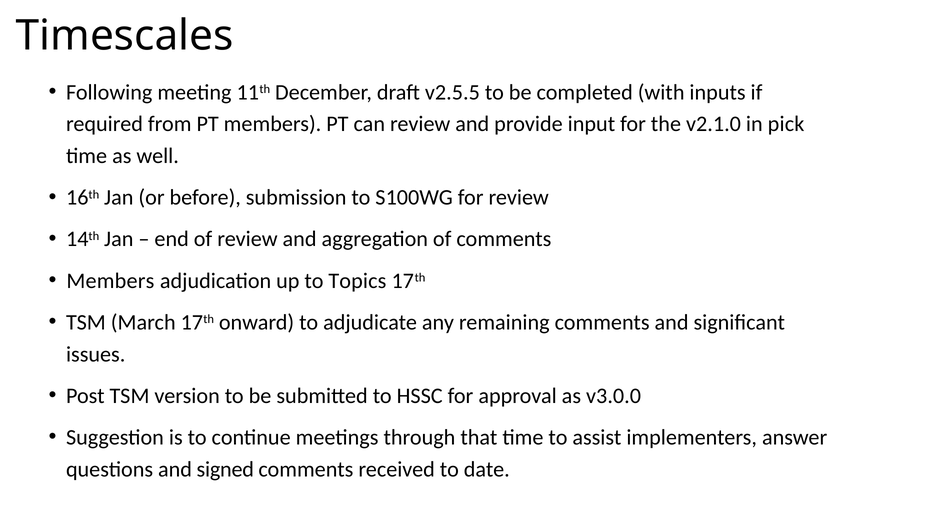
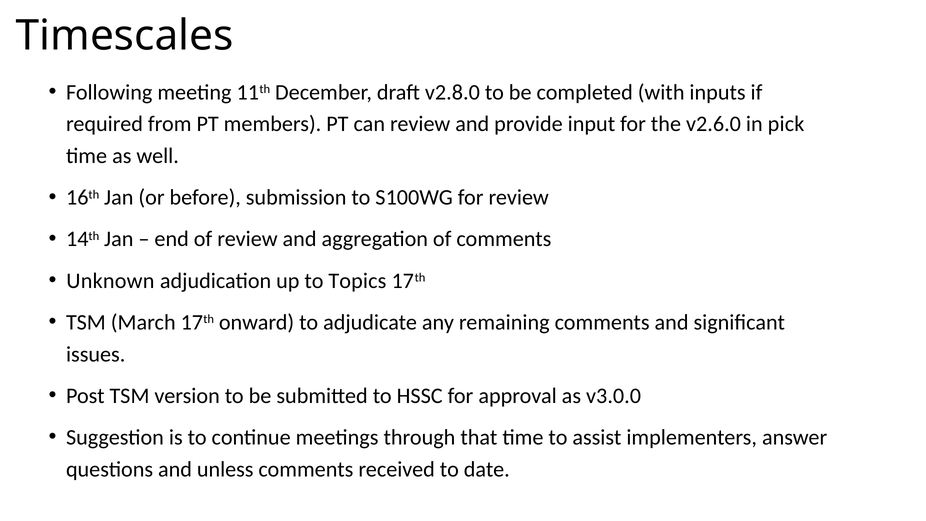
v2.5.5: v2.5.5 -> v2.8.0 (452, 92)
v2.1.0: v2.1.0 -> v2.6.0 (714, 124)
Members: Members -> Unknown (110, 281)
signed: signed -> unless (225, 469)
